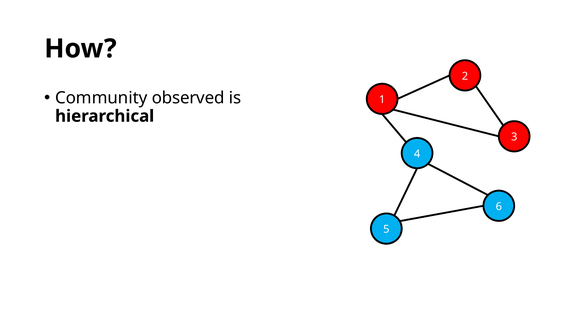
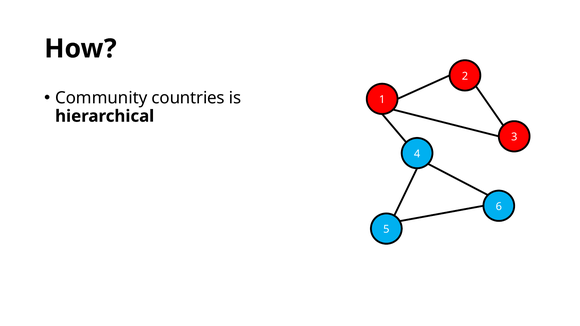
observed: observed -> countries (188, 98)
